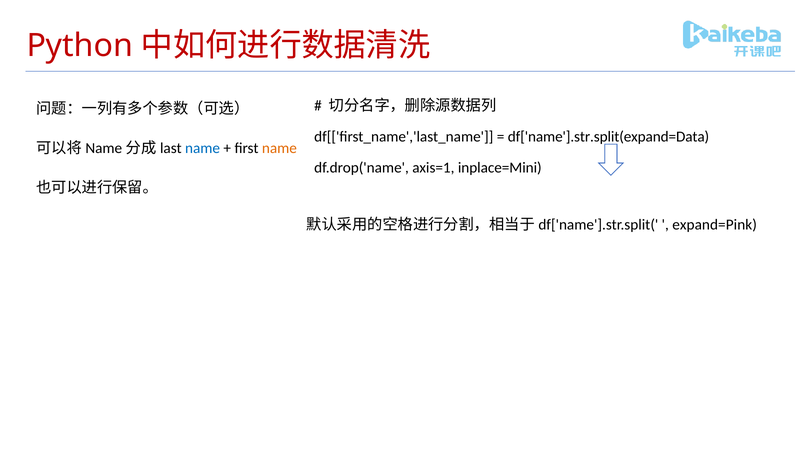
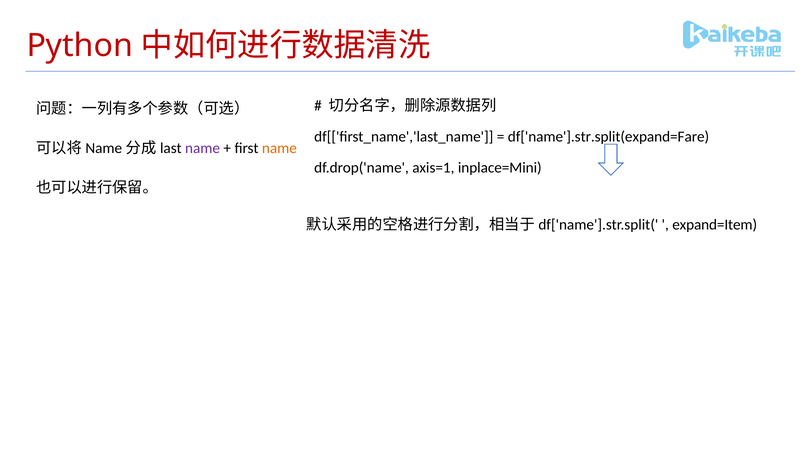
df['name'].str.split(expand=Data: df['name'].str.split(expand=Data -> df['name'].str.split(expand=Fare (609, 137)
name colour: blue -> purple (203, 148)
expand=Pink: expand=Pink -> expand=Item (715, 224)
